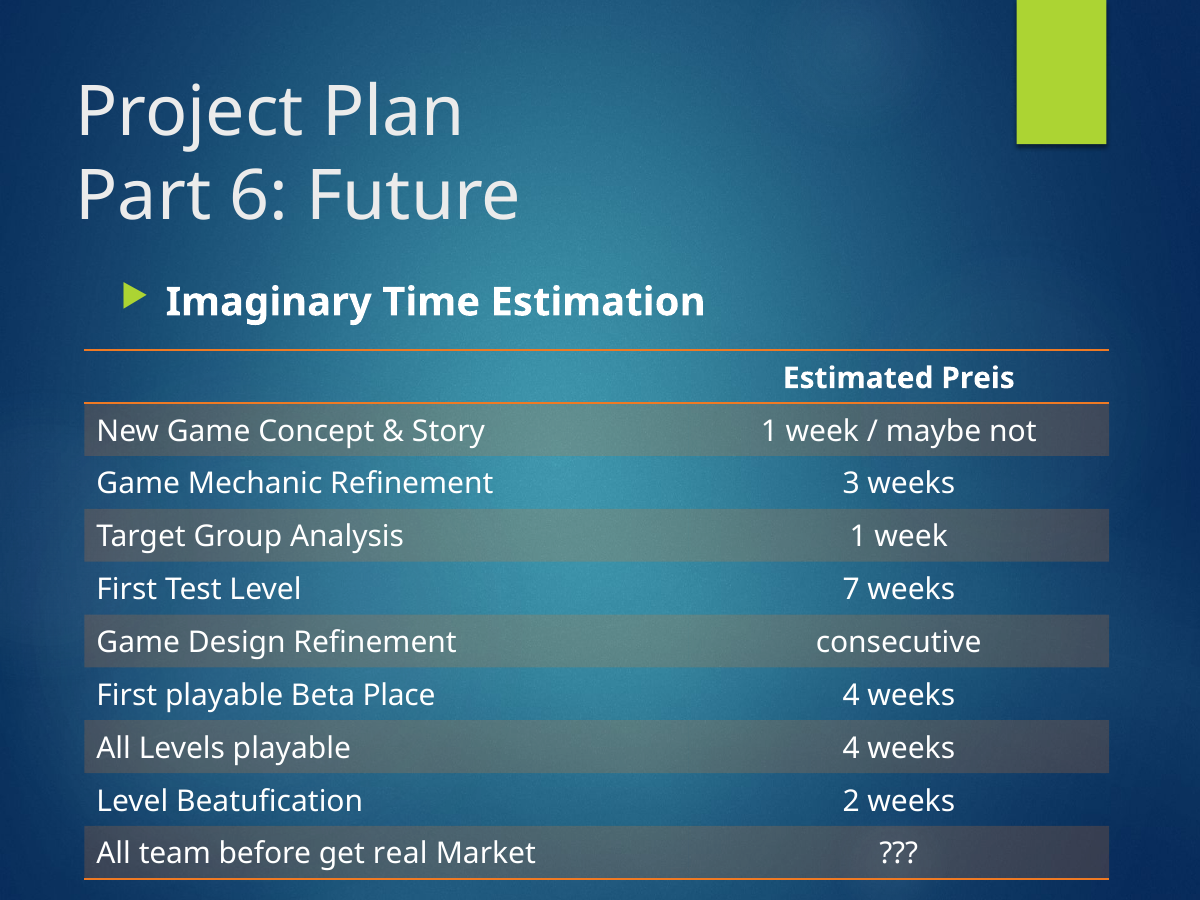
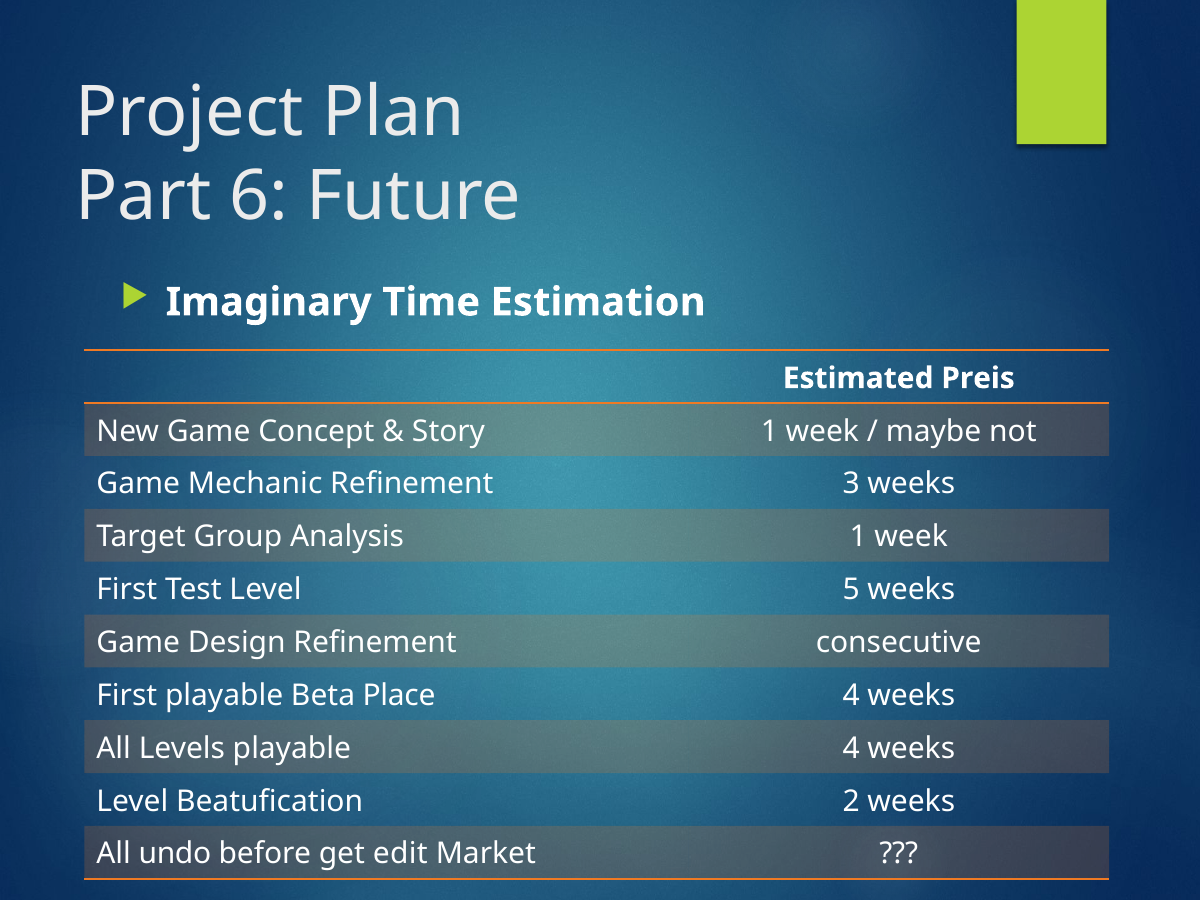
7: 7 -> 5 (851, 590)
team: team -> undo (175, 854)
real: real -> edit (400, 854)
